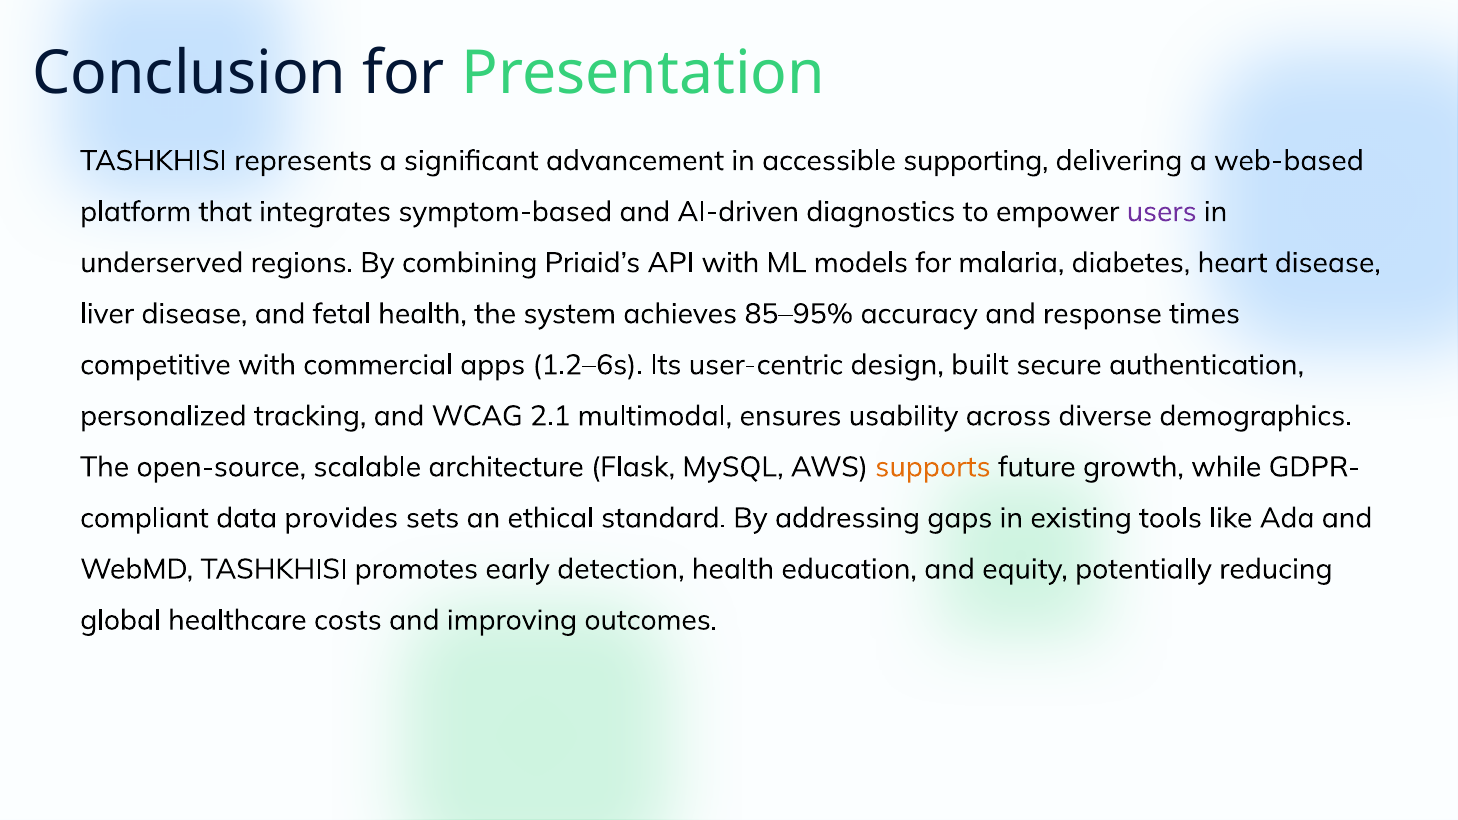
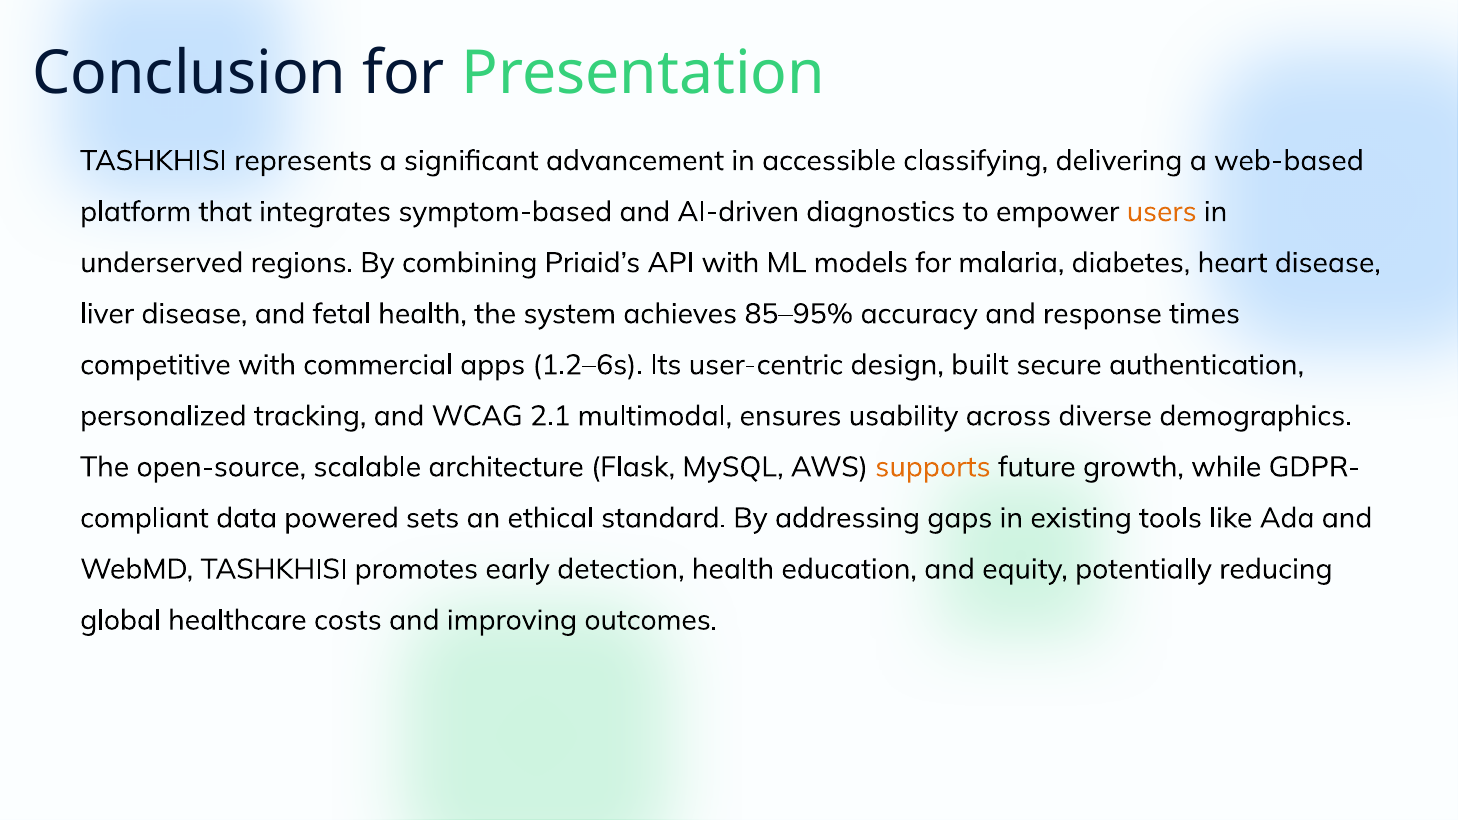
supporting: supporting -> classifying (976, 161)
users colour: purple -> orange (1162, 212)
provides: provides -> powered (342, 518)
